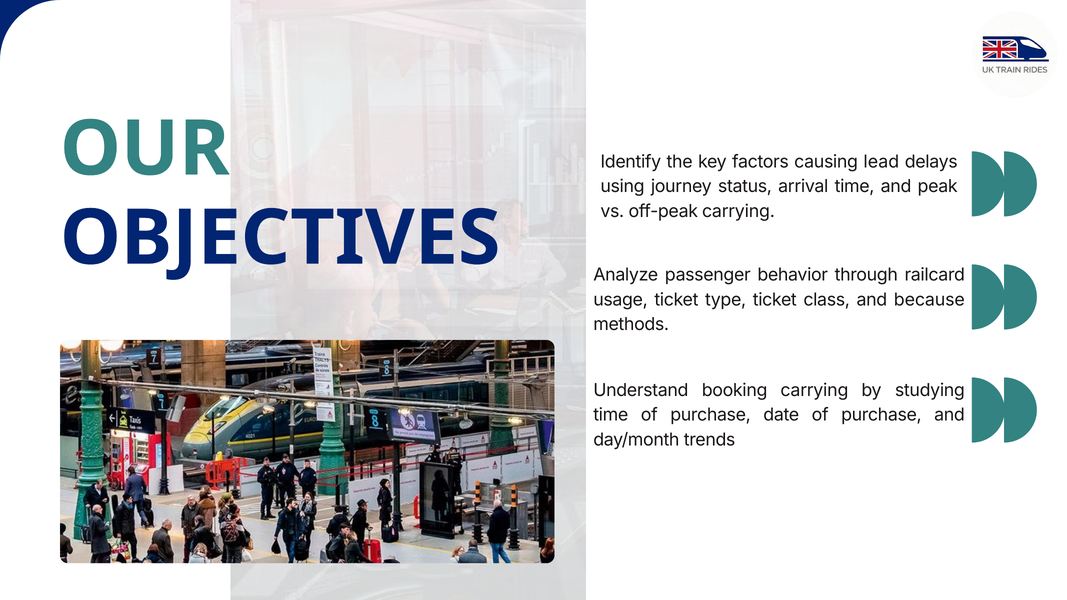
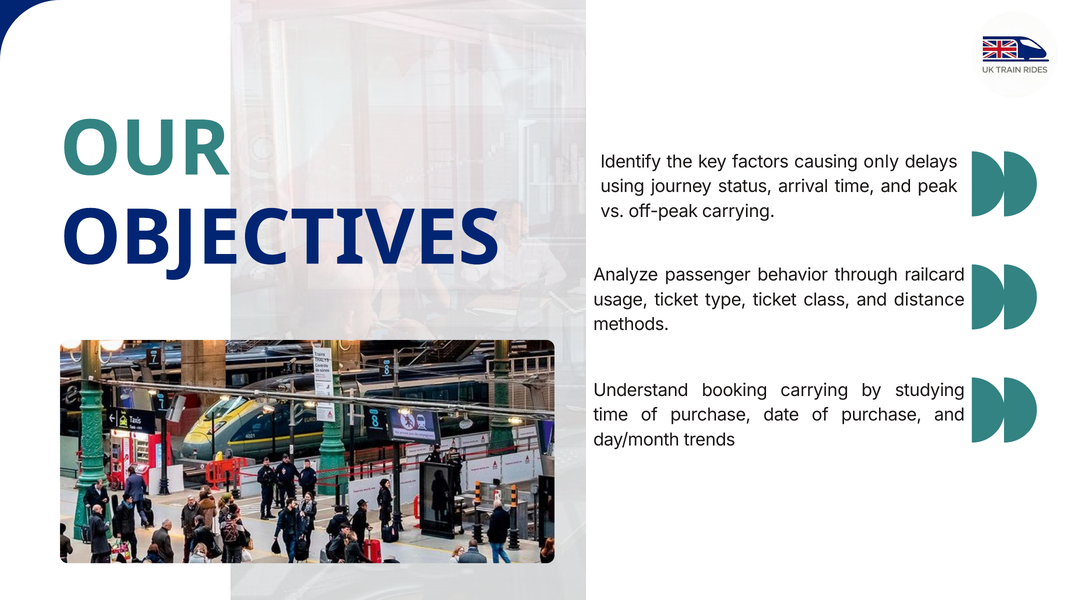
lead: lead -> only (881, 162)
because: because -> distance (929, 300)
